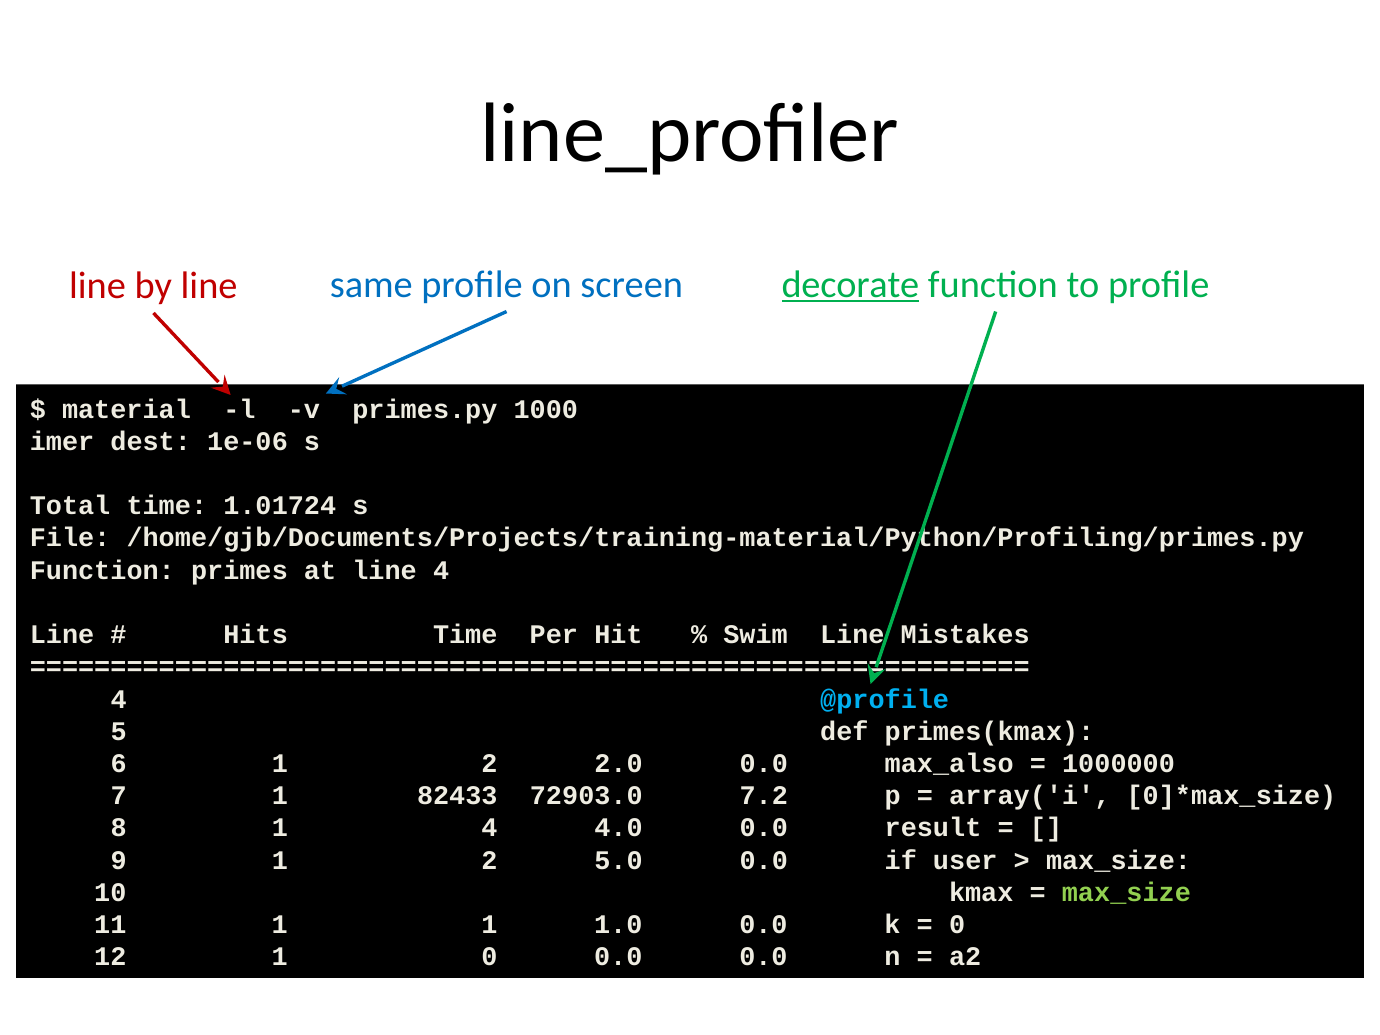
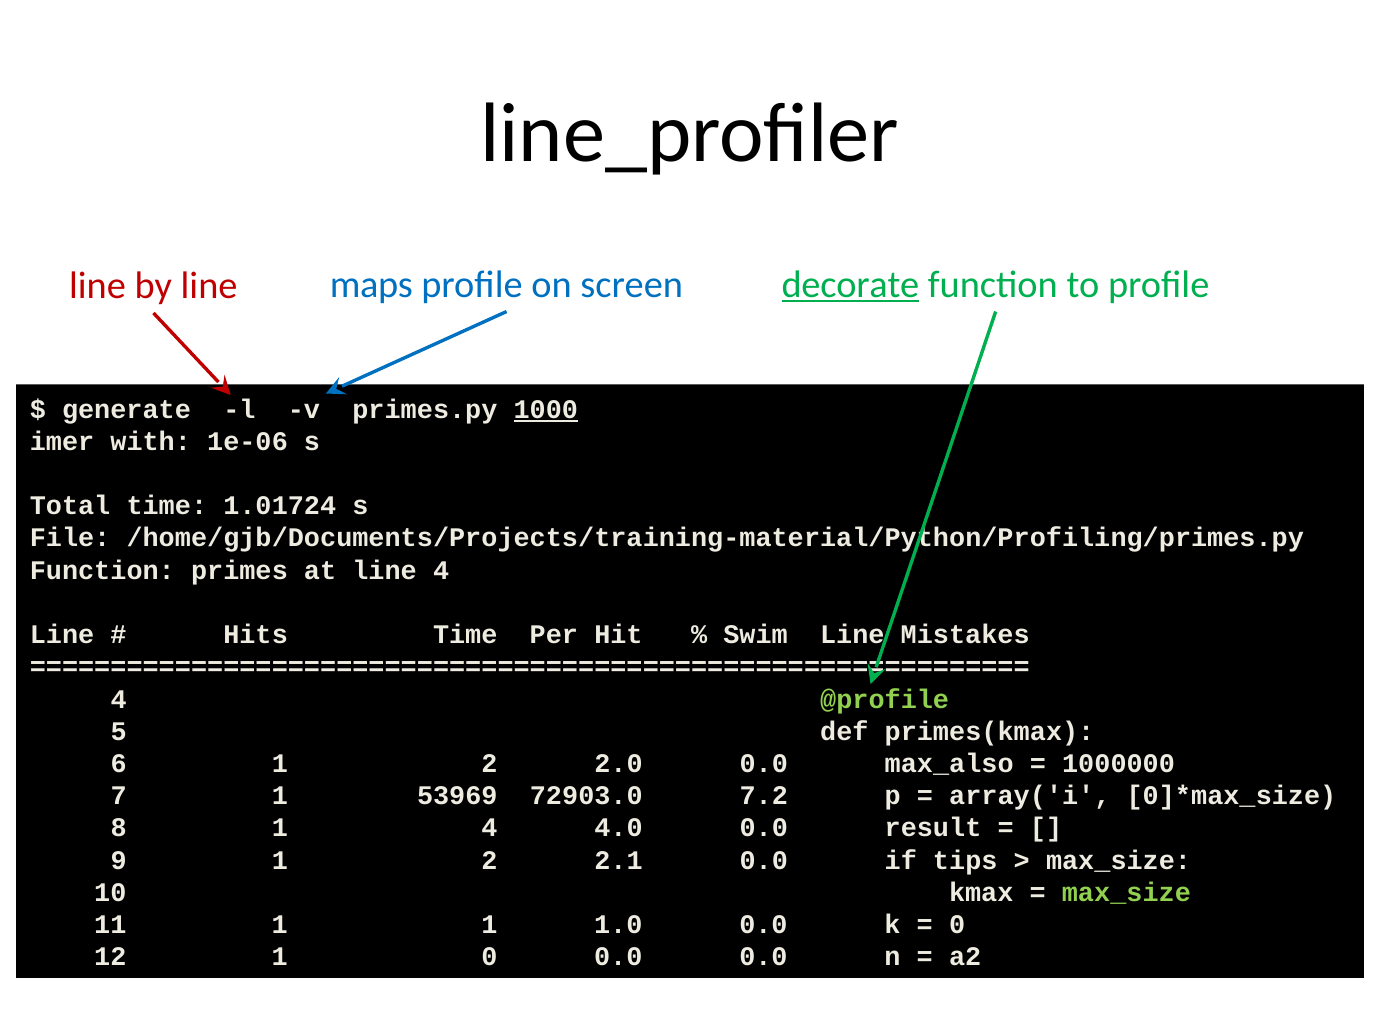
same: same -> maps (371, 284)
material: material -> generate (126, 409)
1000 underline: none -> present (546, 409)
dest: dest -> with (151, 441)
@profile colour: light blue -> light green (885, 699)
82433: 82433 -> 53969 (457, 796)
5.0: 5.0 -> 2.1 (619, 860)
user: user -> tips (965, 860)
